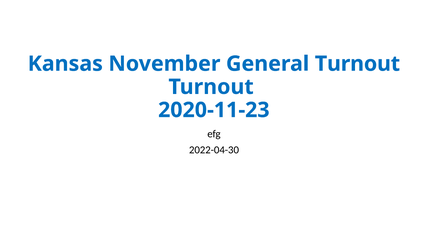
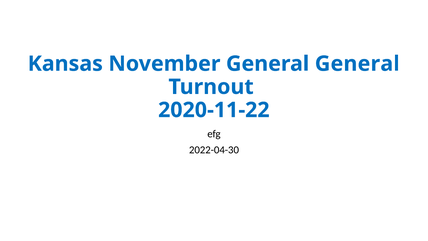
General Turnout: Turnout -> General (357, 64)
2020-11-23: 2020-11-23 -> 2020-11-22 (214, 110)
